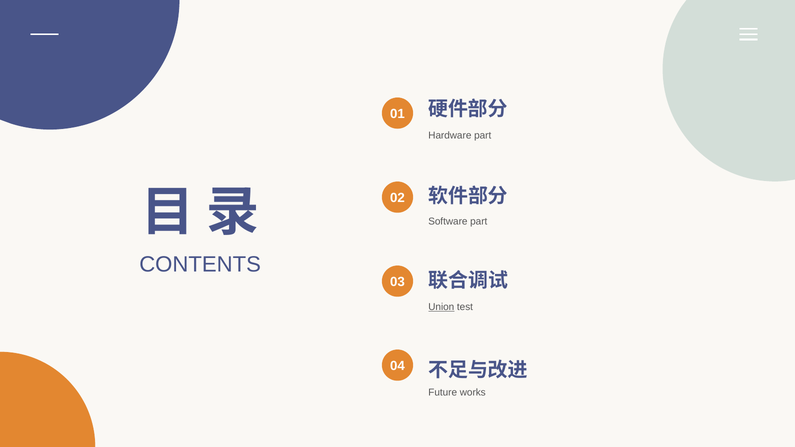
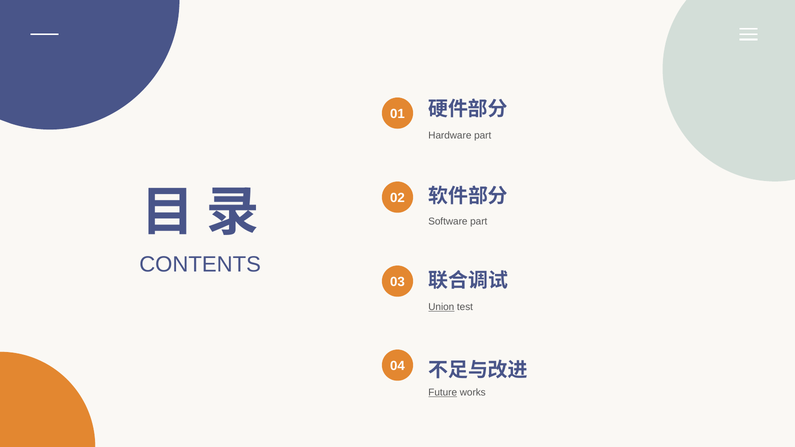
Future underline: none -> present (443, 393)
